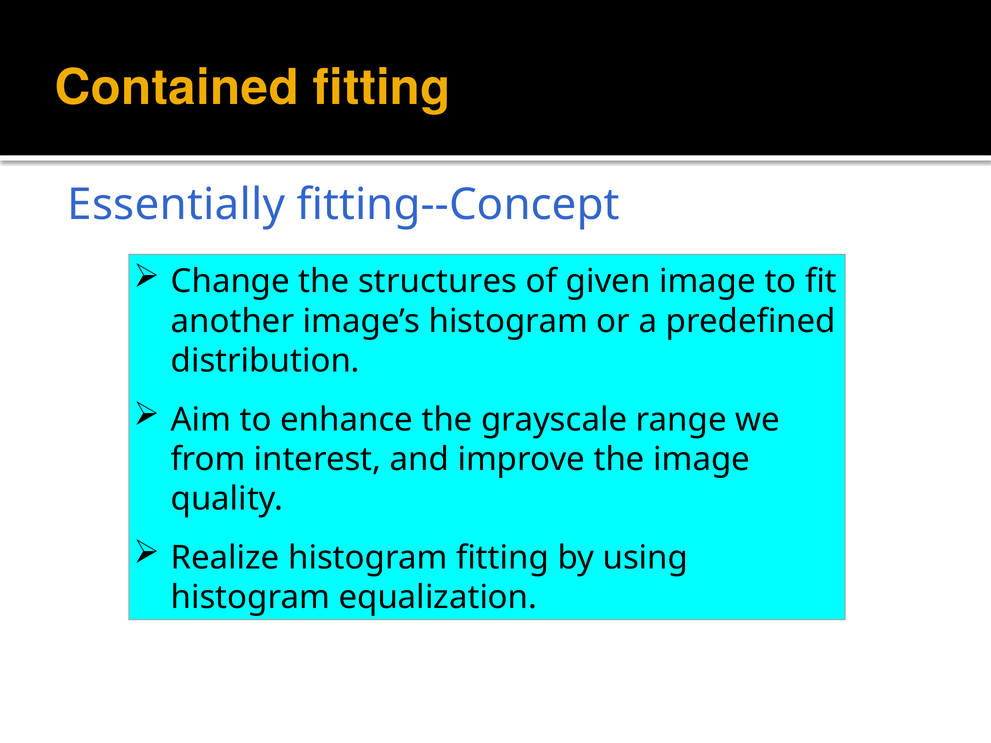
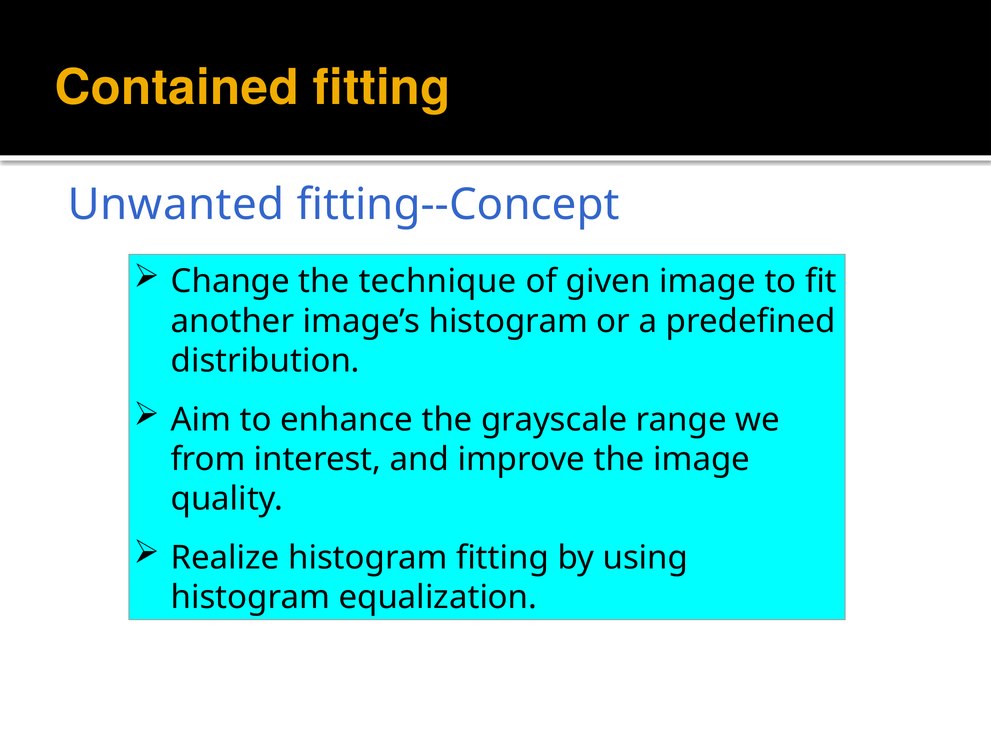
Essentially: Essentially -> Unwanted (176, 205)
structures: structures -> technique (438, 282)
